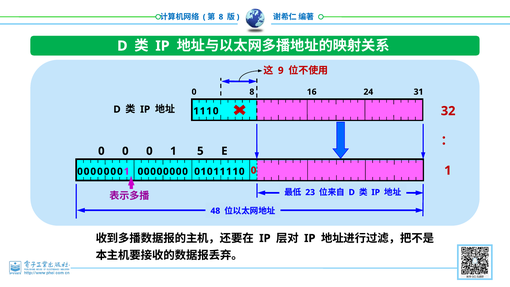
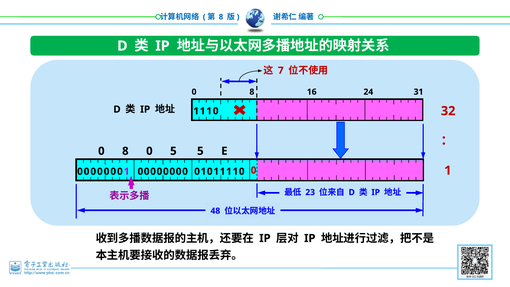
9: 9 -> 7 (281, 70)
0: 0 -> 8 (125, 151)
0 1: 1 -> 5 (173, 151)
